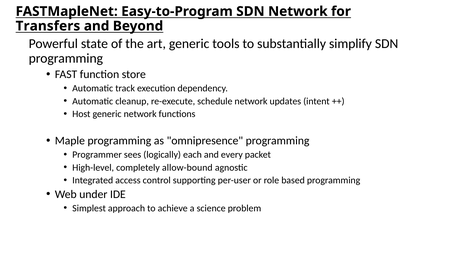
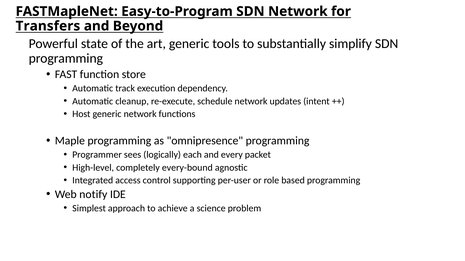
allow-bound: allow-bound -> every-bound (187, 168)
under: under -> notify (93, 195)
